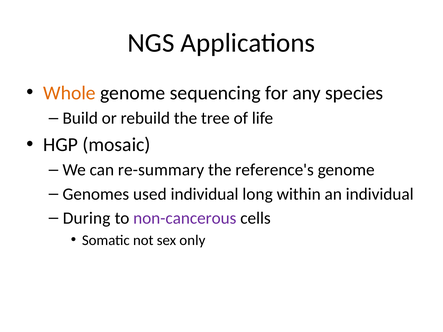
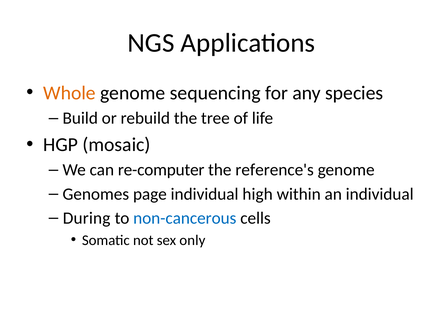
re-summary: re-summary -> re-computer (161, 170)
used: used -> page (150, 194)
long: long -> high (258, 194)
non-cancerous colour: purple -> blue (185, 218)
